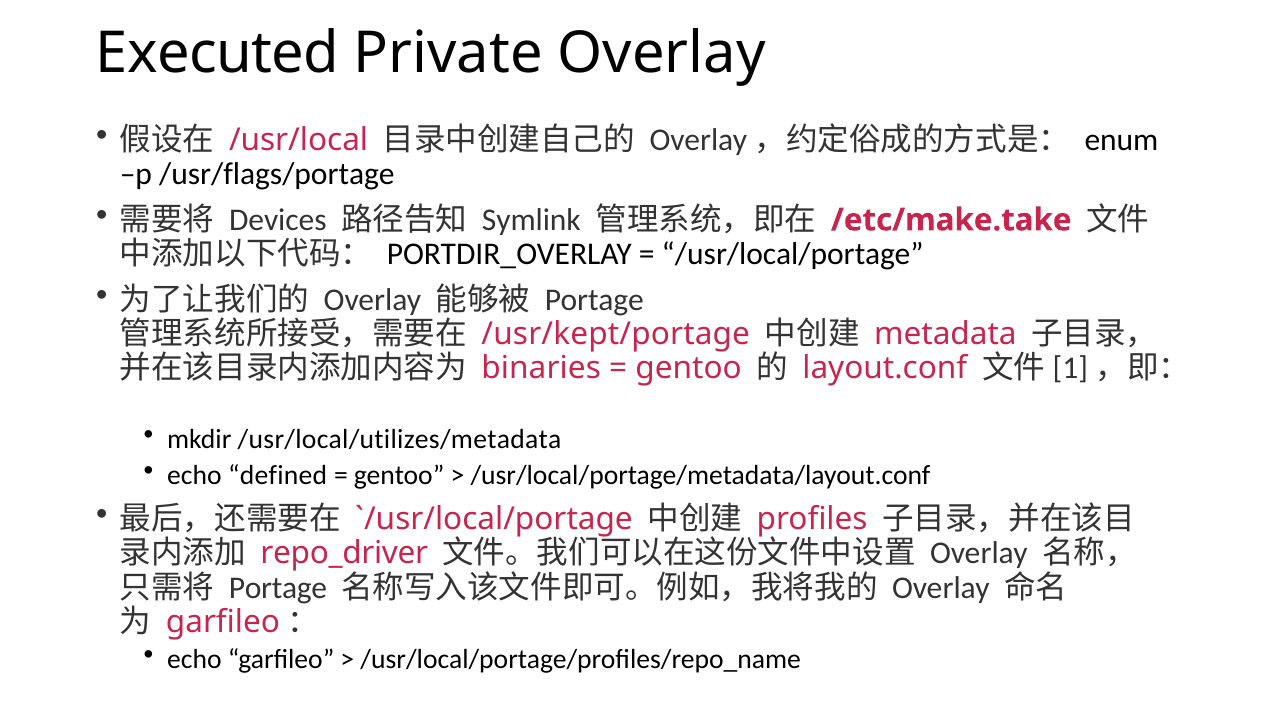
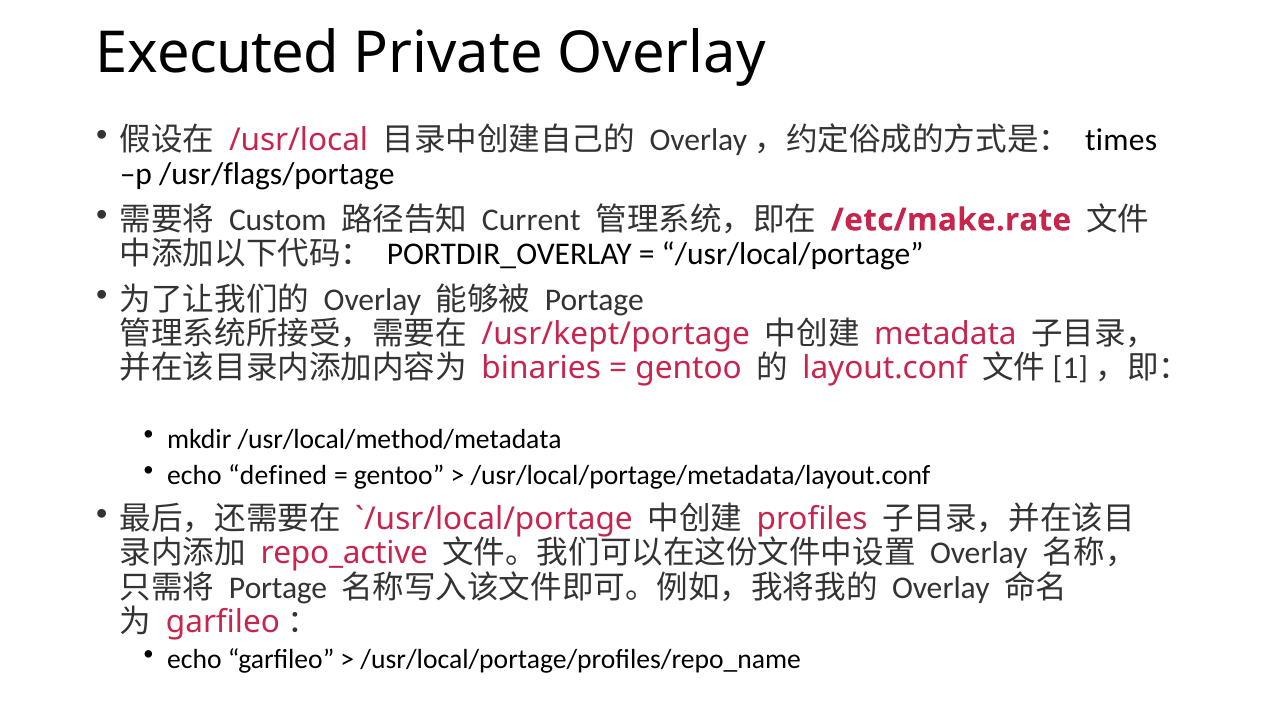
enum: enum -> times (1121, 140)
Devices: Devices -> Custom (278, 220)
Symlink: Symlink -> Current (531, 220)
/etc/make.take: /etc/make.take -> /etc/make.rate (951, 220)
/usr/local/utilizes/metadata: /usr/local/utilizes/metadata -> /usr/local/method/metadata (400, 439)
repo_driver: repo_driver -> repo_active (344, 553)
